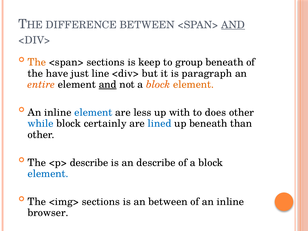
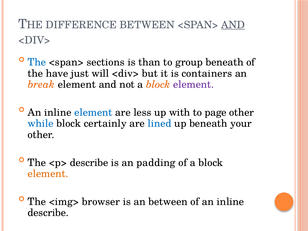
The colour: orange -> blue (37, 62)
keep: keep -> than (149, 62)
line: line -> will (100, 73)
paragraph: paragraph -> containers (207, 73)
entire: entire -> break (41, 84)
and underline: present -> none (108, 84)
element colour: orange -> purple (194, 84)
does: does -> page (216, 112)
than: than -> your (241, 124)
an describe: describe -> padding (156, 163)
element colour: blue -> orange (48, 174)
<img> sections: sections -> browser (101, 202)
browser: browser -> describe (48, 213)
